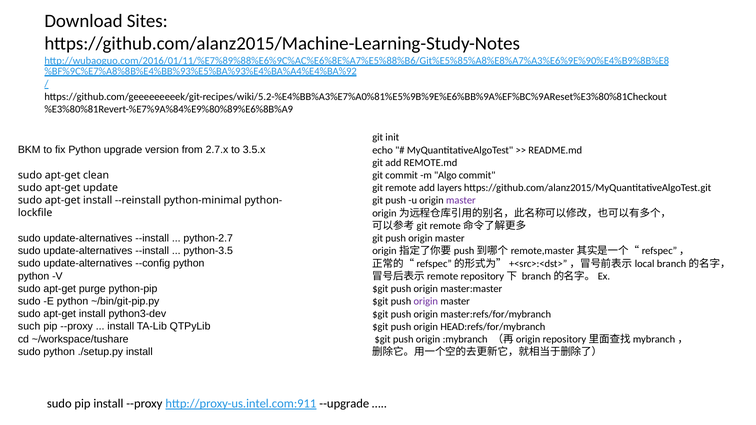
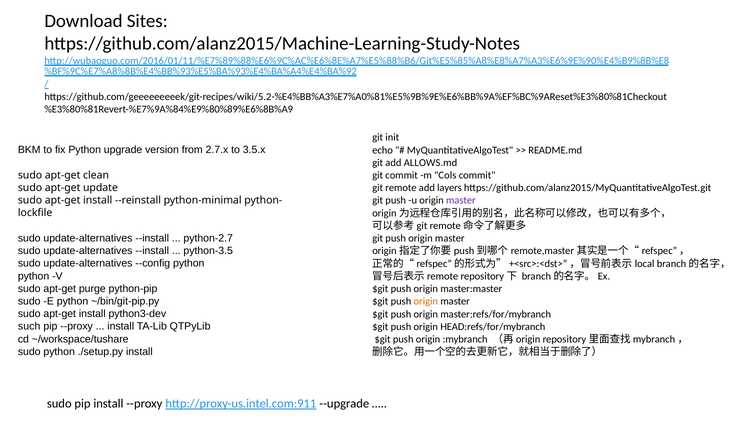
REMOTE.md: REMOTE.md -> ALLOWS.md (430, 163)
Algo: Algo -> Cols (445, 175)
origin colour: purple -> orange (426, 302)
